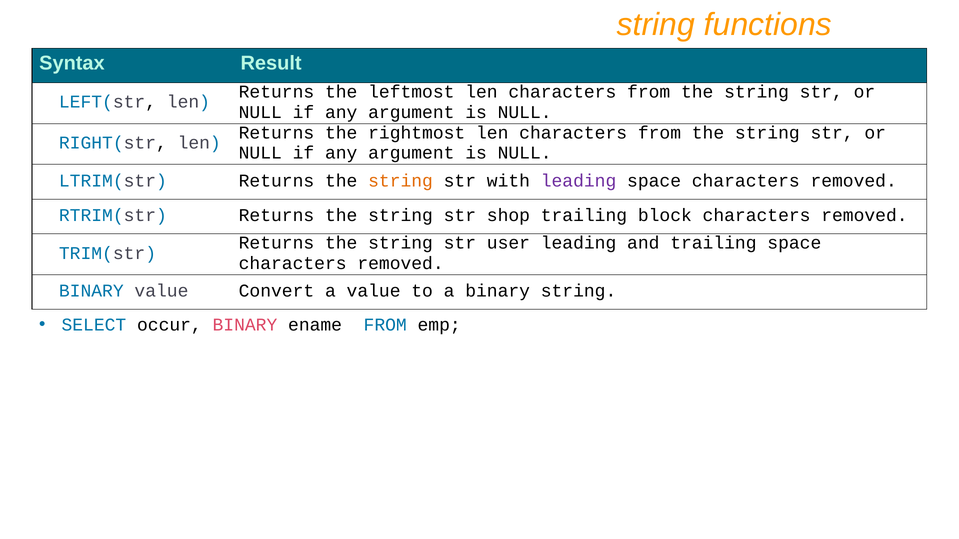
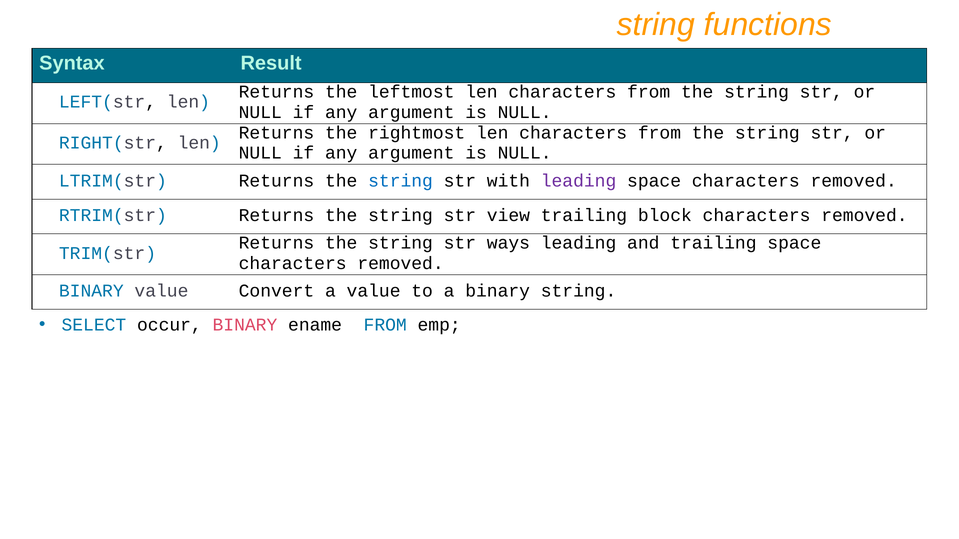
string colour: orange -> blue (401, 181)
shop: shop -> view (508, 216)
user: user -> ways (508, 243)
